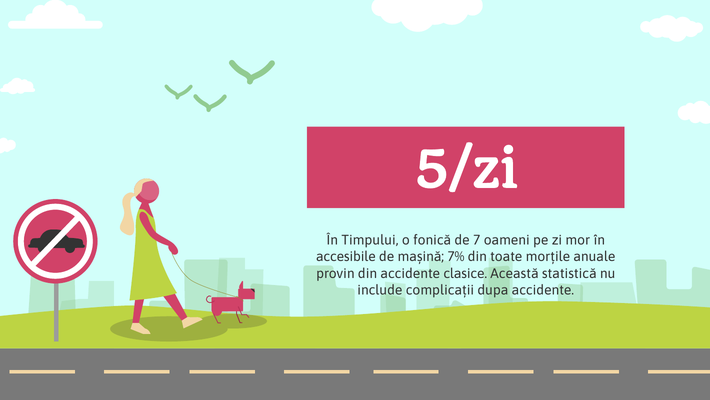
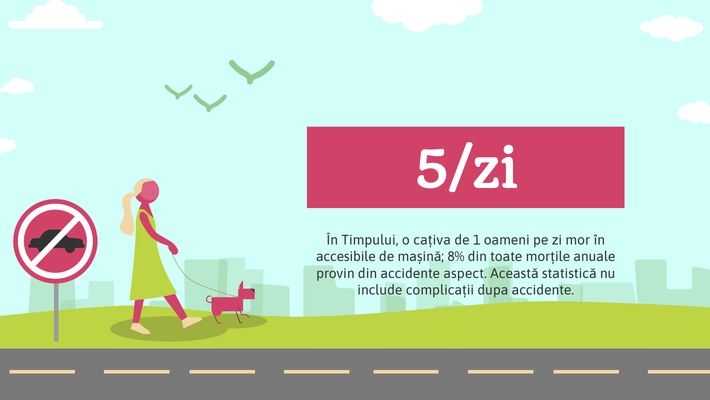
fonică: fonică -> cațiva (432, 240)
7: 7 -> 1 (477, 240)
7%: 7% -> 8% (456, 257)
clasice: clasice -> aspect (465, 273)
